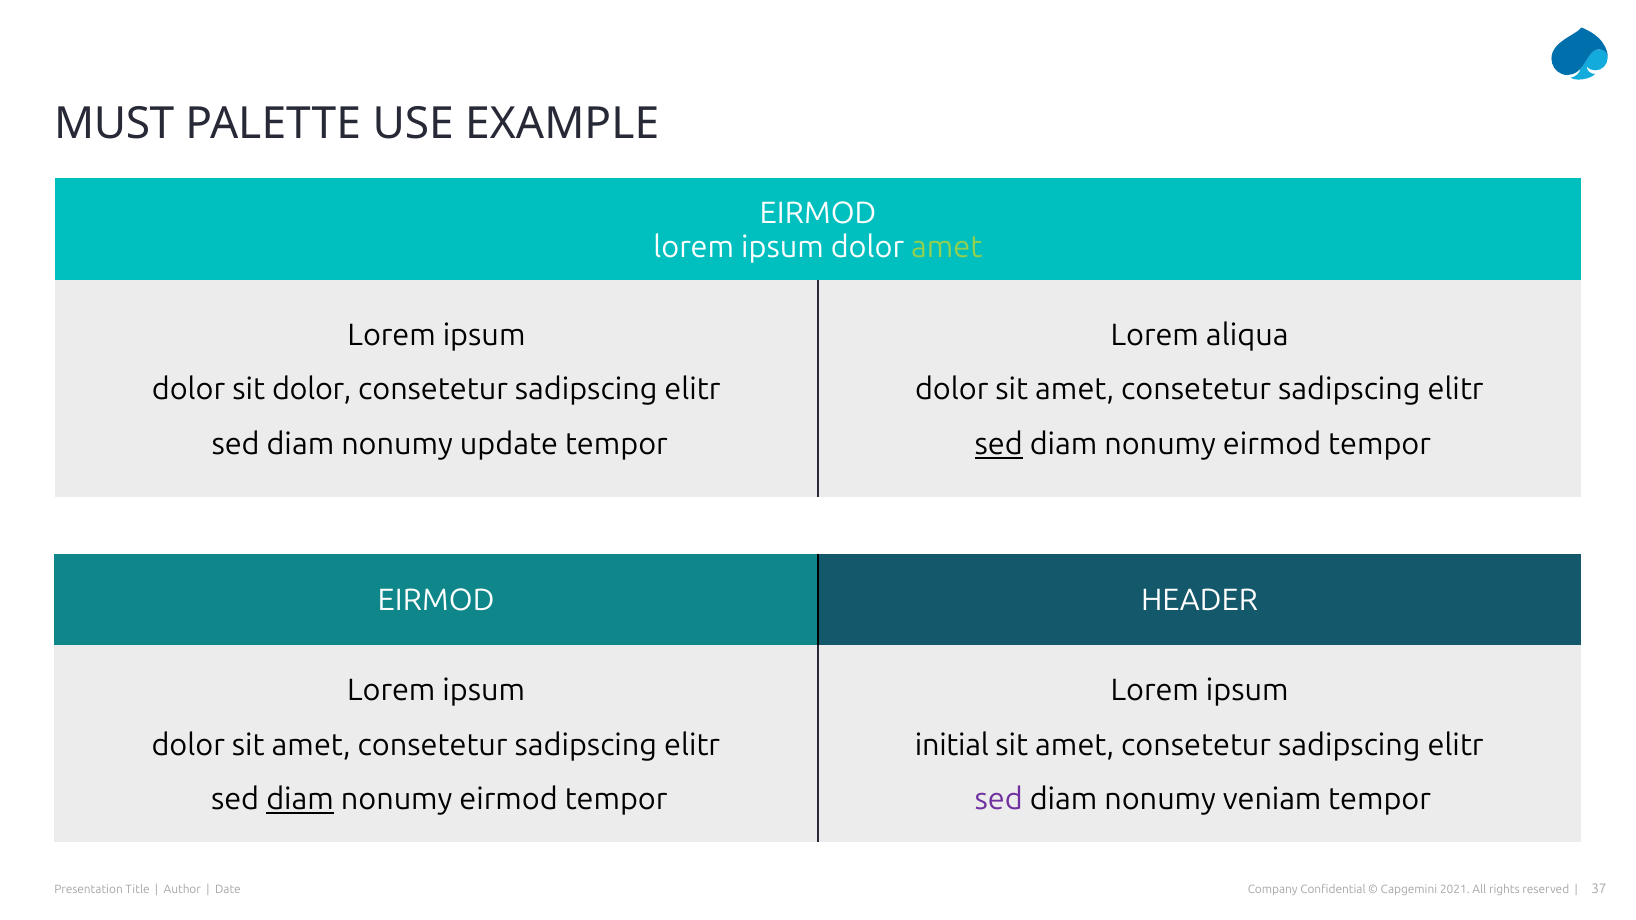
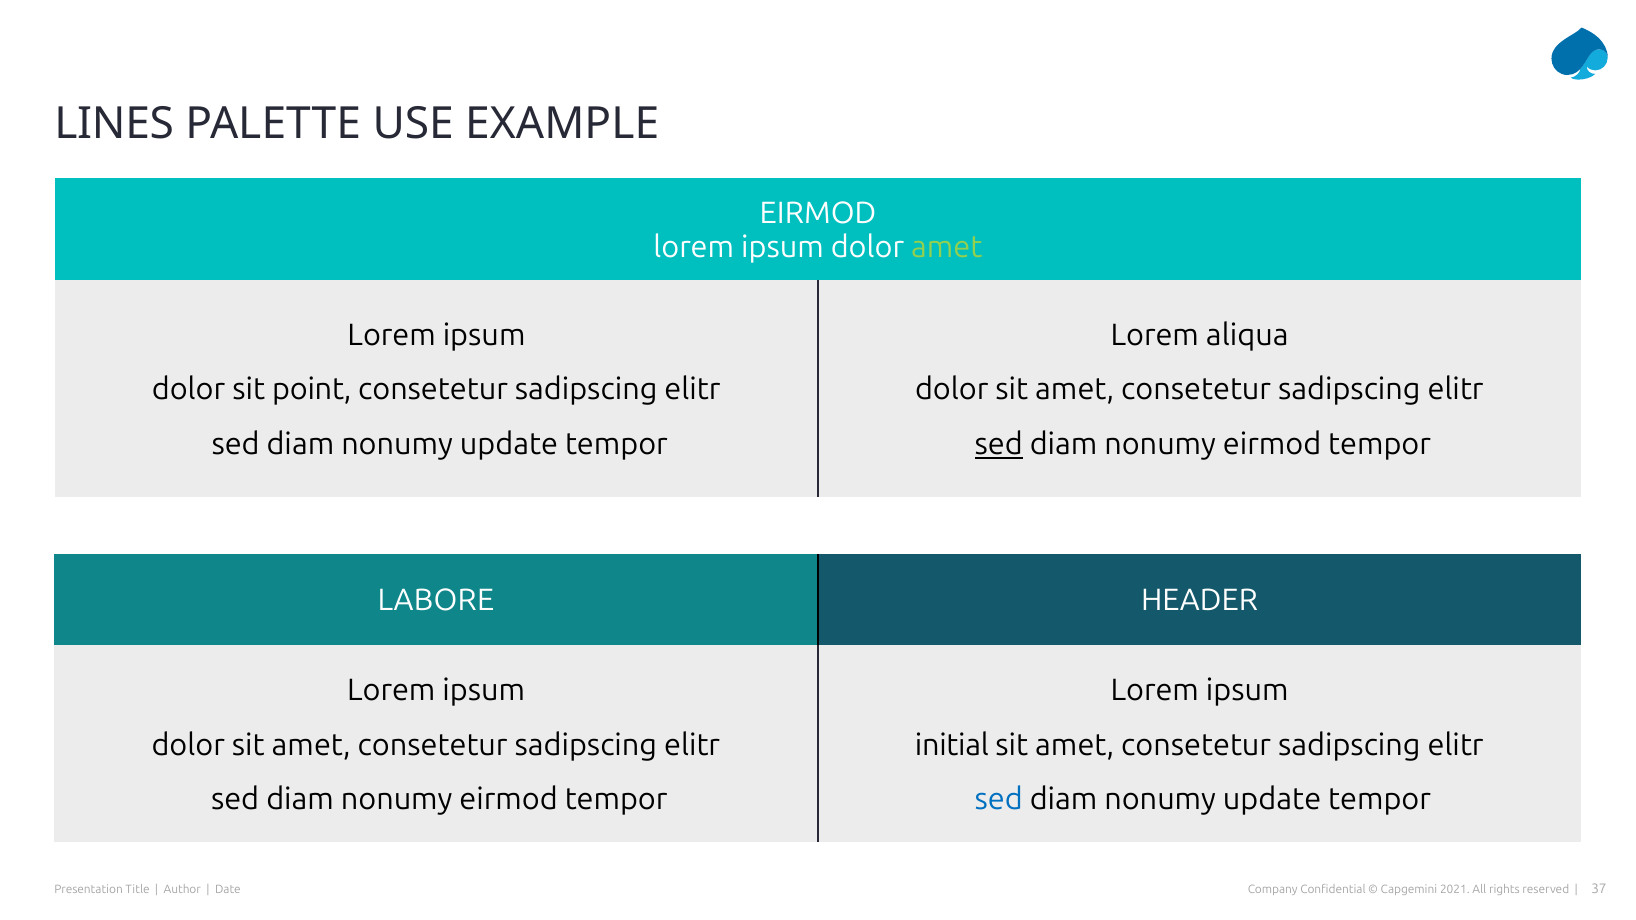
MUST: MUST -> LINES (114, 124)
sit dolor: dolor -> point (312, 390)
EIRMOD: EIRMOD -> LABORE (436, 601)
diam underline: present -> none (300, 800)
sed colour: purple -> blue (999, 800)
veniam: veniam -> update (1272, 800)
